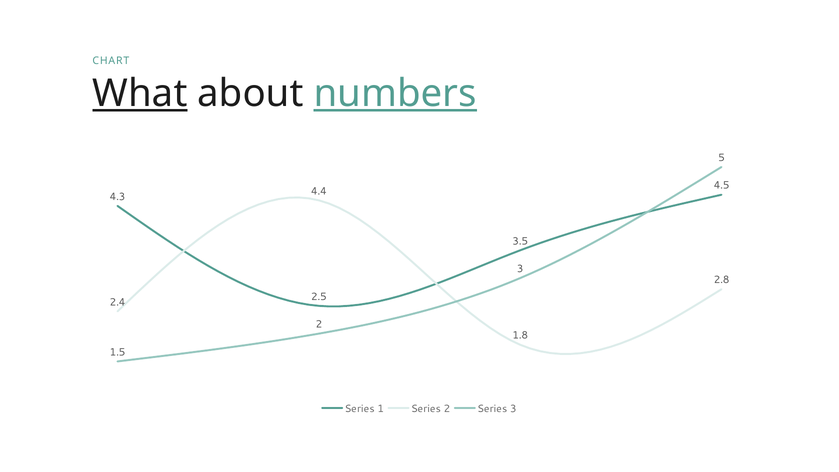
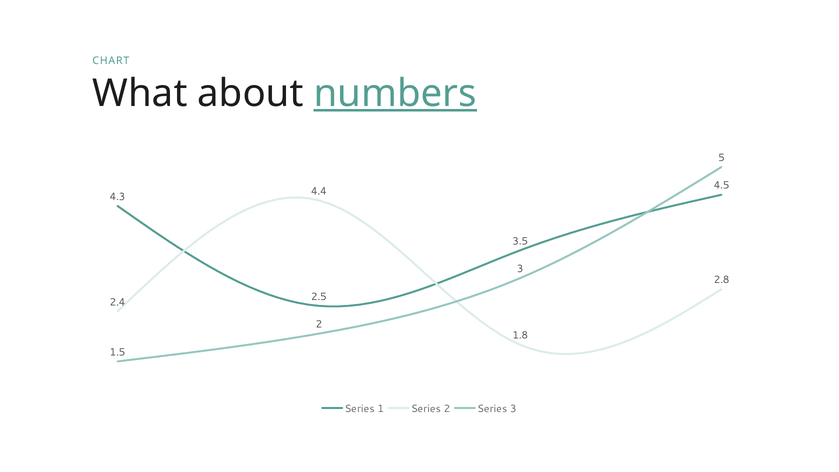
What underline: present -> none (140, 94)
